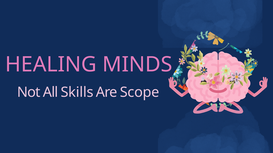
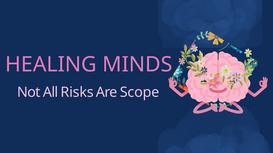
Skills: Skills -> Risks (77, 93)
